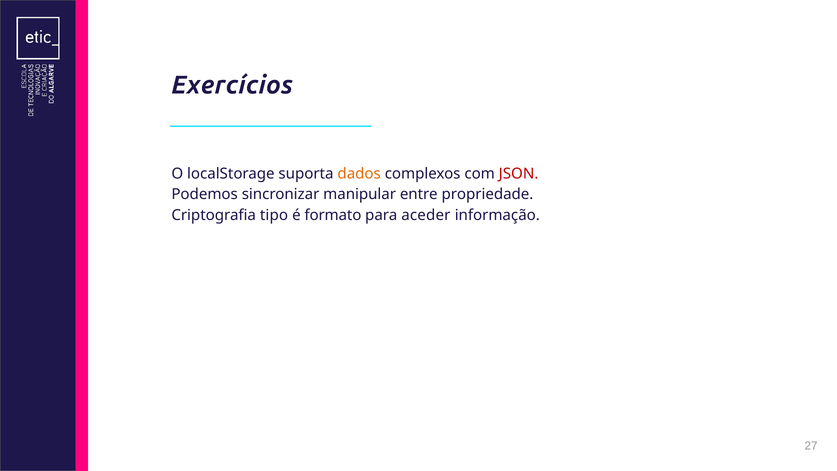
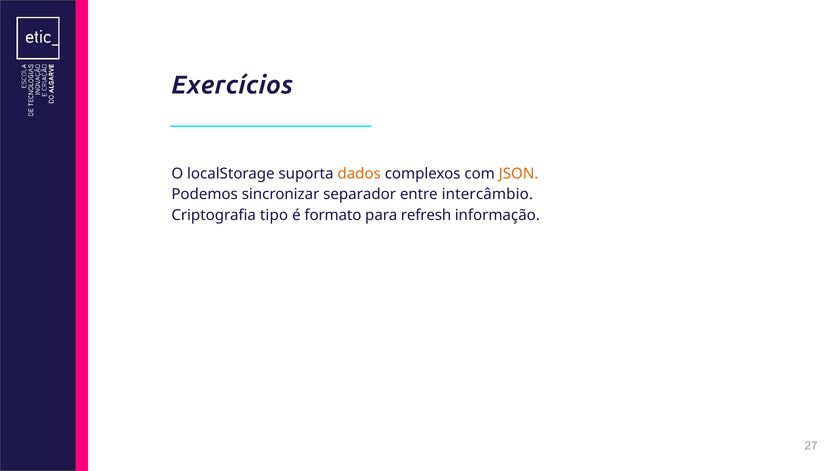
JSON colour: red -> orange (519, 174)
manipular: manipular -> separador (360, 194)
propriedade: propriedade -> intercâmbio (487, 194)
aceder: aceder -> refresh (426, 215)
